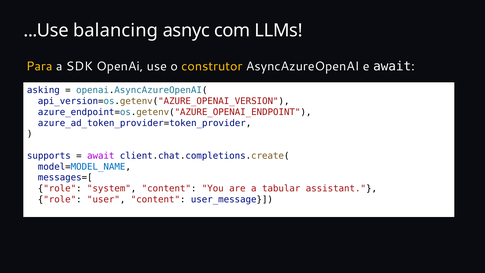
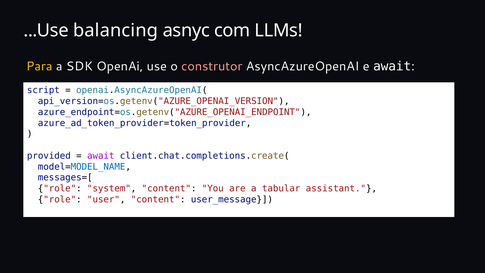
construtor colour: yellow -> pink (212, 66)
asking: asking -> script (43, 90)
supports: supports -> provided (49, 156)
